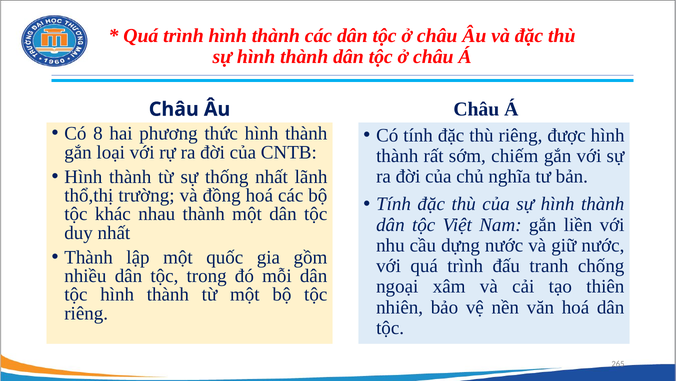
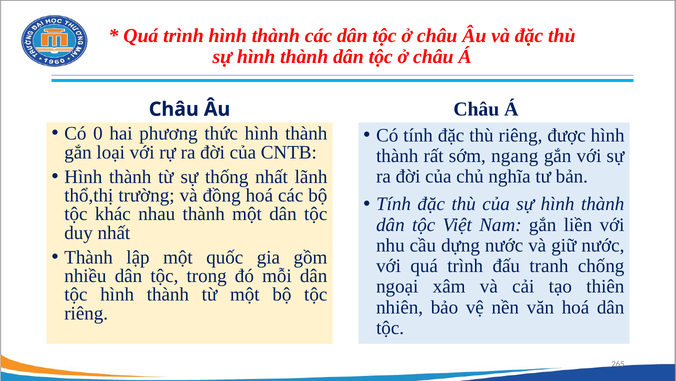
8: 8 -> 0 (98, 133)
chiếm: chiếm -> ngang (515, 156)
